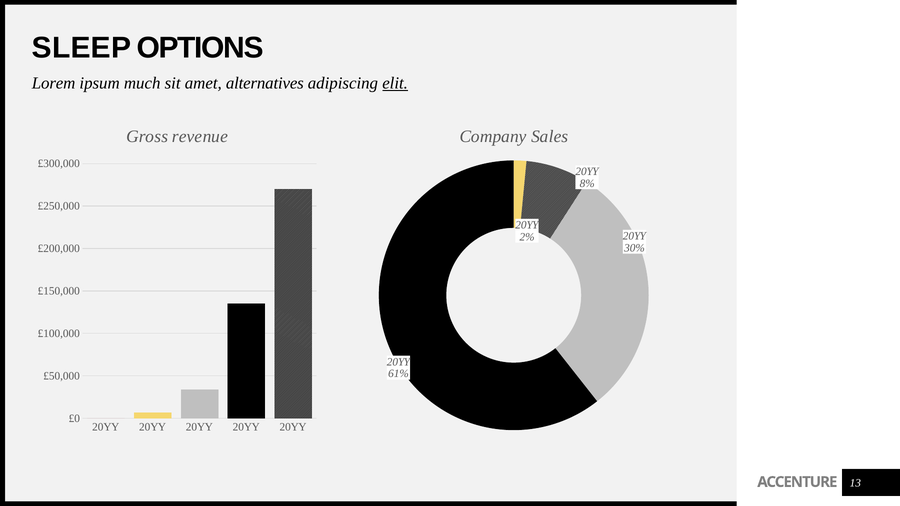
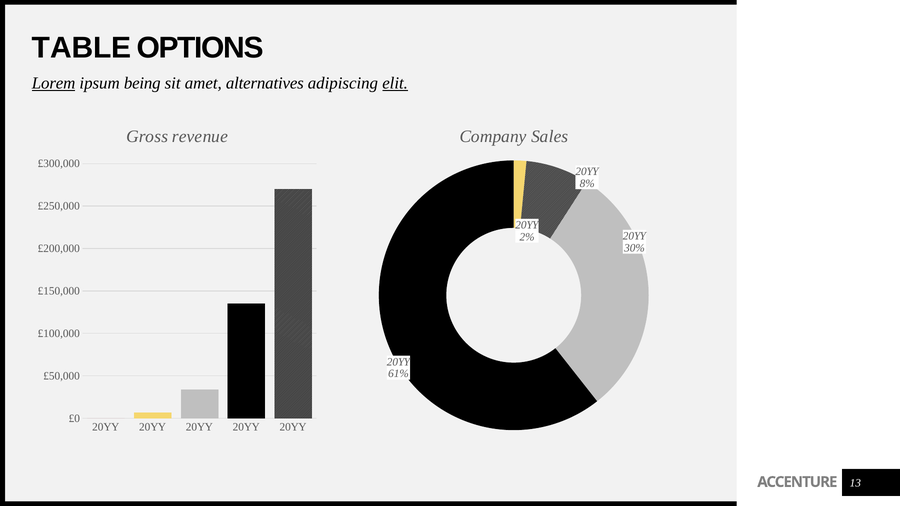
SLEEP: SLEEP -> TABLE (82, 48)
Lorem underline: none -> present (54, 83)
much: much -> being (142, 83)
